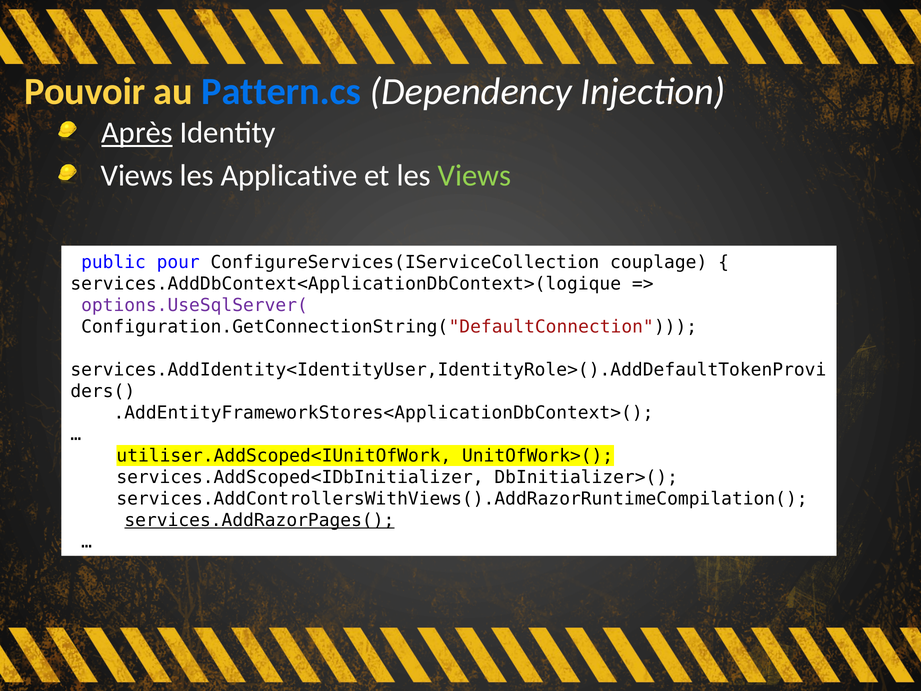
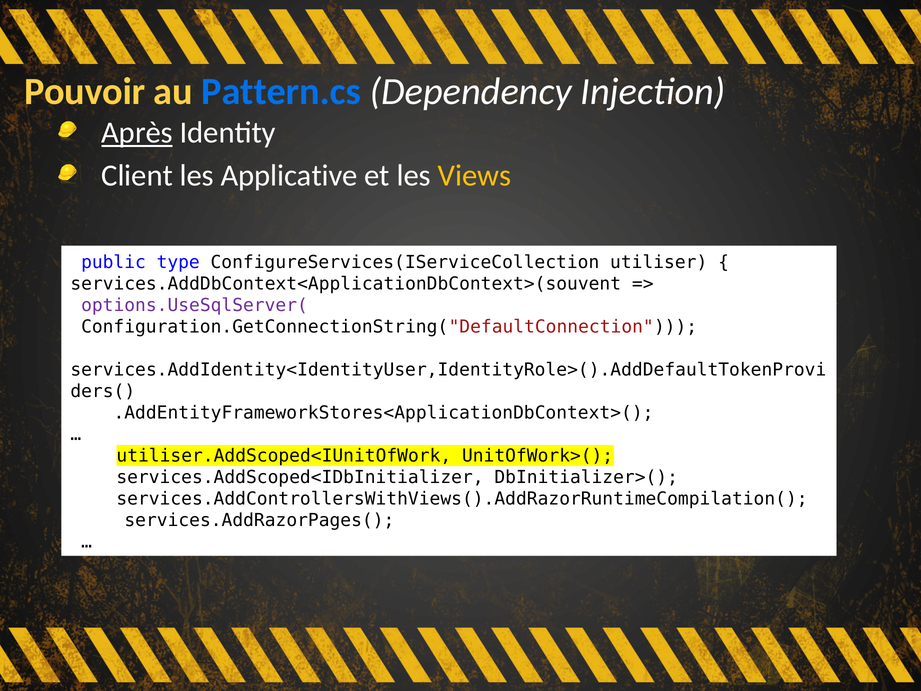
Views: Views -> Client (137, 176)
Views colour: light green -> yellow (474, 176)
pour: pour -> type (178, 262)
couplage: couplage -> utiliser (659, 262)
services.AddDbContext<ApplicationDbContext>(logique: services.AddDbContext<ApplicationDbContext>(logique -> services.AddDbContext<ApplicationDbContext>(souvent (346, 284)
services.AddRazorPages( underline: present -> none (259, 520)
